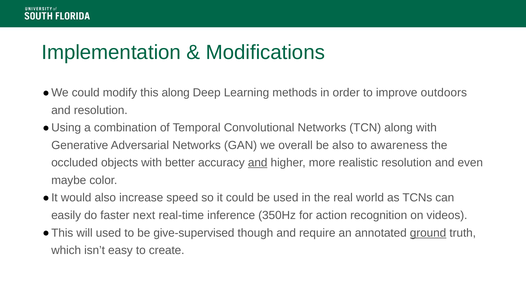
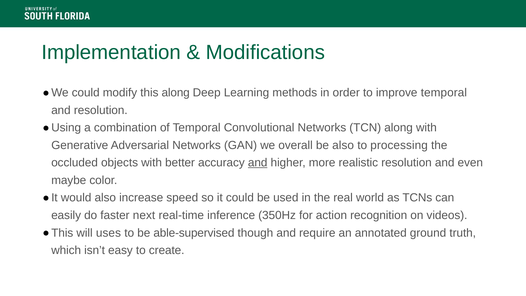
improve outdoors: outdoors -> temporal (444, 93)
awareness: awareness -> processing (399, 145)
will used: used -> uses (108, 233)
give-supervised: give-supervised -> able-supervised (194, 233)
ground underline: present -> none (428, 233)
